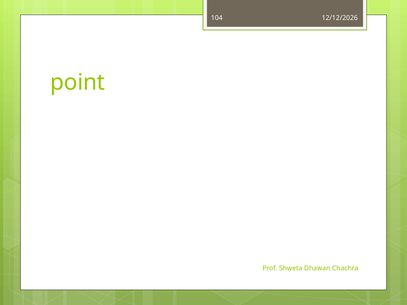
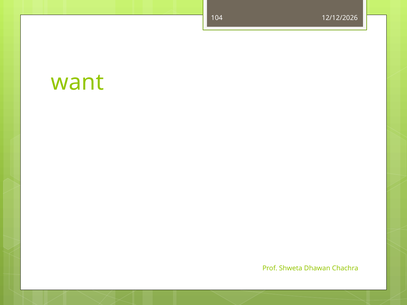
point: point -> want (77, 83)
